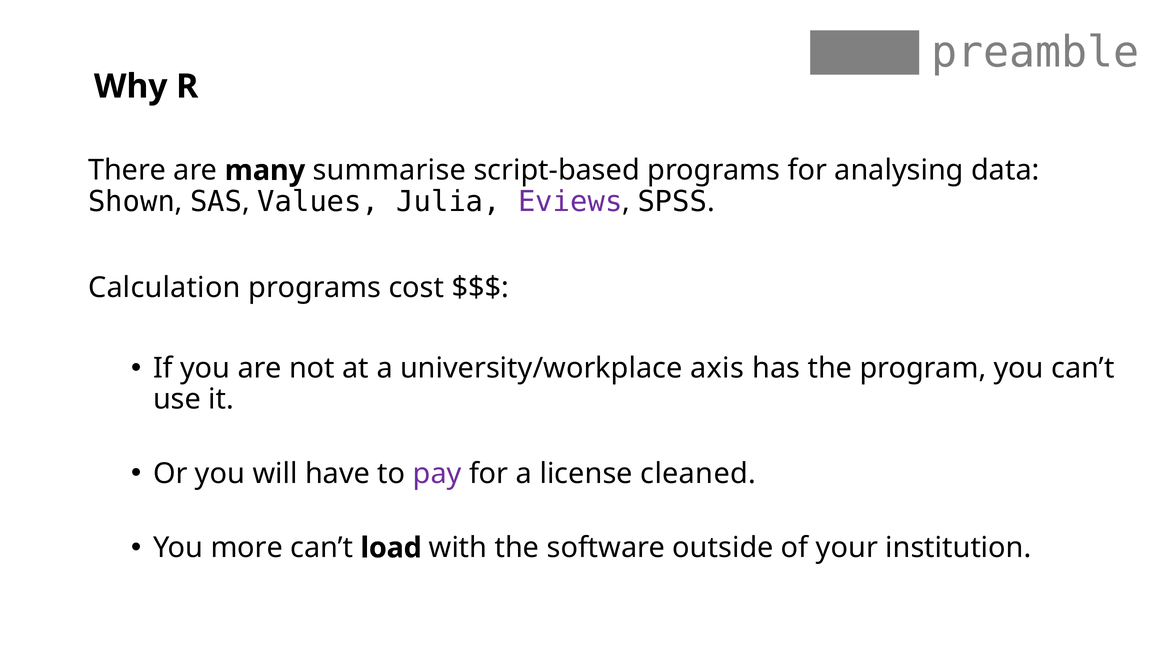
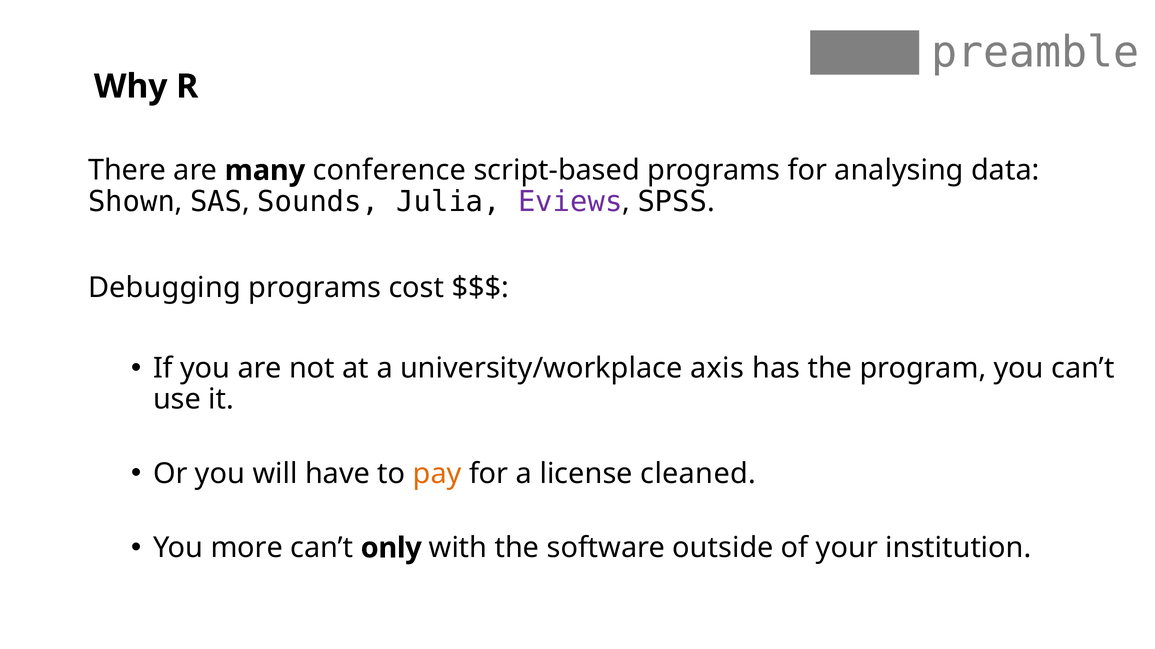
summarise: summarise -> conference (389, 171)
Values: Values -> Sounds (318, 202)
Calculation: Calculation -> Debugging (164, 288)
pay colour: purple -> orange (437, 474)
load: load -> only (391, 548)
